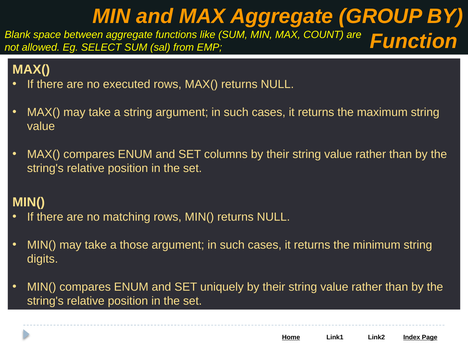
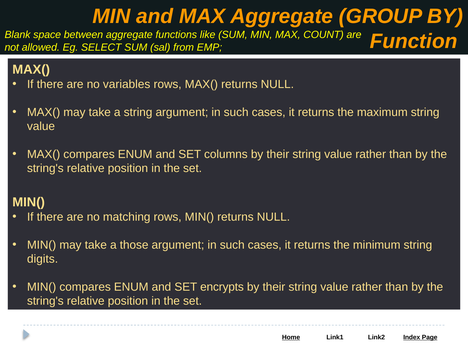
executed: executed -> variables (127, 84)
uniquely: uniquely -> encrypts (222, 287)
